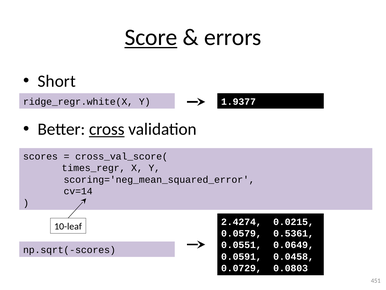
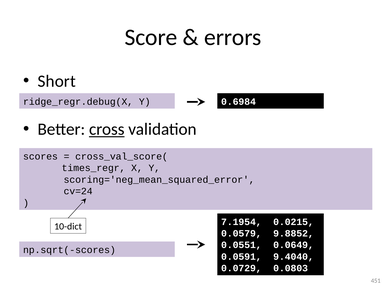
Score underline: present -> none (151, 37)
ridge_regr.white(X: ridge_regr.white(X -> ridge_regr.debug(X (78, 101)
1.9377: 1.9377 -> 0.6984 (238, 101)
cv=14: cv=14 -> cv=24 (78, 191)
2.4274: 2.4274 -> 7.1954 (241, 221)
10-leaf: 10-leaf -> 10-dict (68, 226)
0.5361: 0.5361 -> 9.8852 (293, 233)
0.0458: 0.0458 -> 9.4040 (293, 256)
